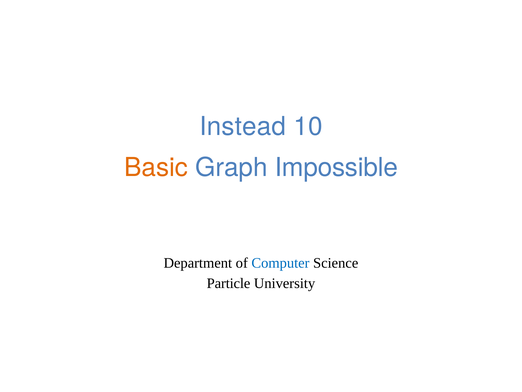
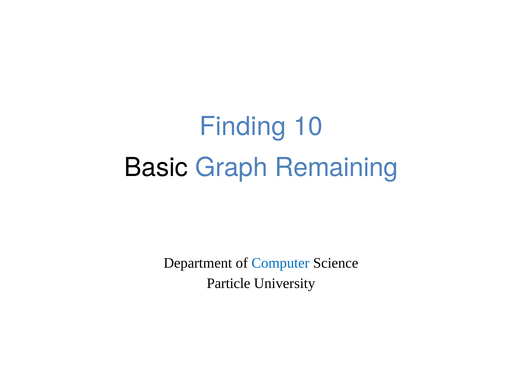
Instead: Instead -> Finding (243, 127)
Basic colour: orange -> black (156, 167)
Impossible: Impossible -> Remaining (336, 167)
